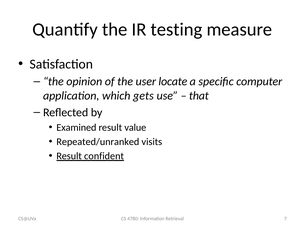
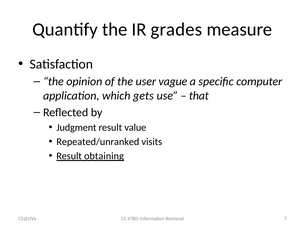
testing: testing -> grades (176, 30)
locate: locate -> vague (173, 81)
Examined: Examined -> Judgment (76, 127)
confident: confident -> obtaining (104, 156)
